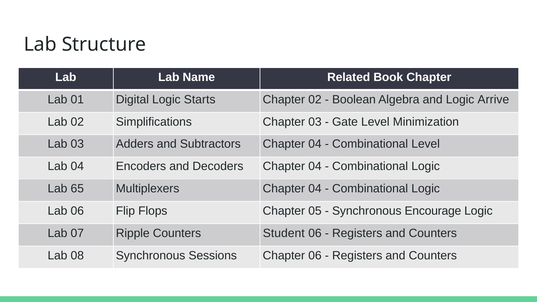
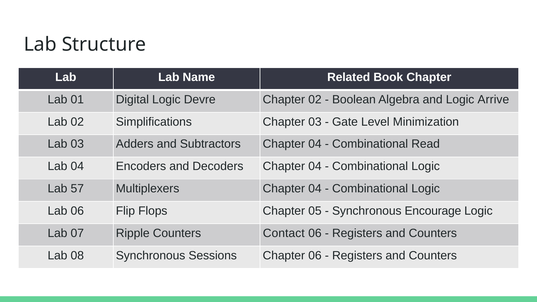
Starts: Starts -> Devre (200, 99)
Combinational Level: Level -> Read (426, 144)
65: 65 -> 57 (77, 189)
Student: Student -> Contact (284, 233)
